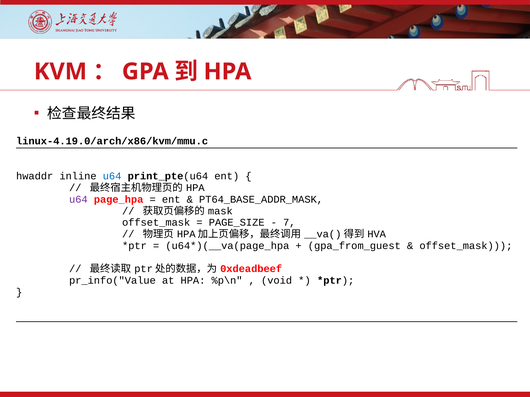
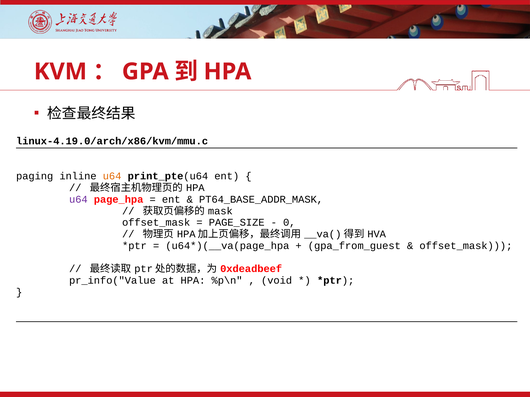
hwaddr: hwaddr -> paging (35, 176)
u64 colour: blue -> orange (112, 176)
7: 7 -> 0 (289, 223)
